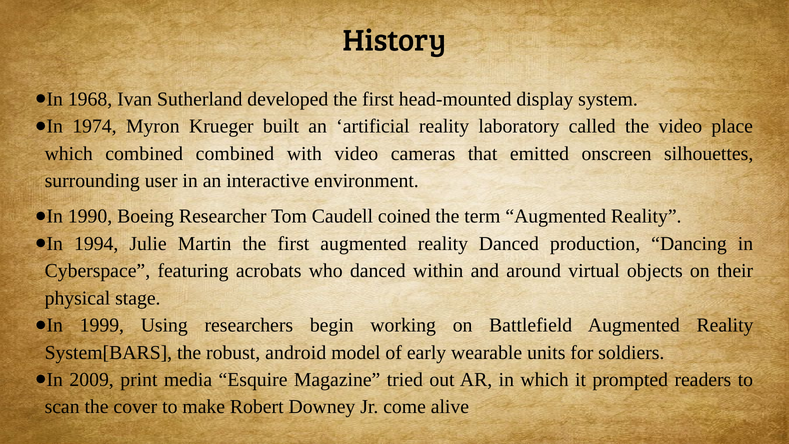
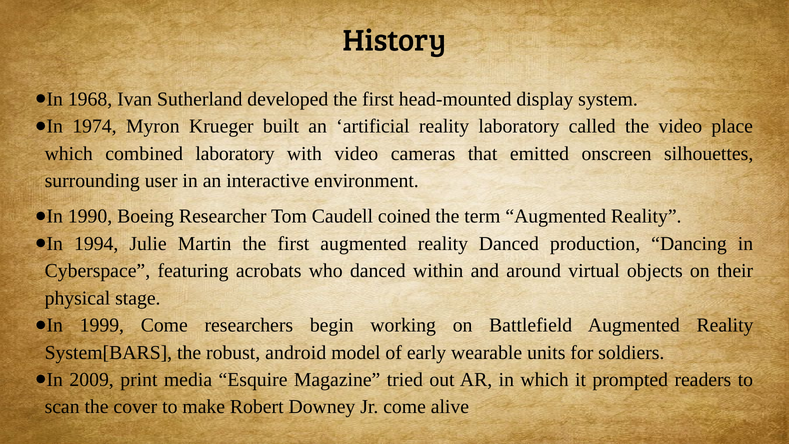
combined combined: combined -> laboratory (235, 154)
1999 Using: Using -> Come (164, 325)
